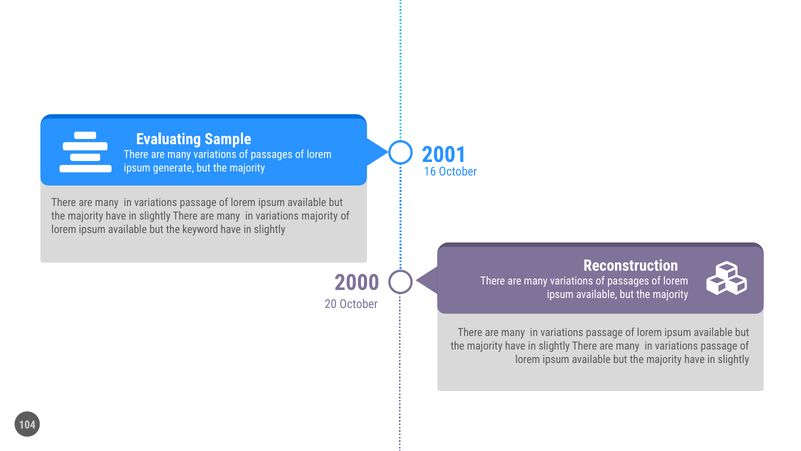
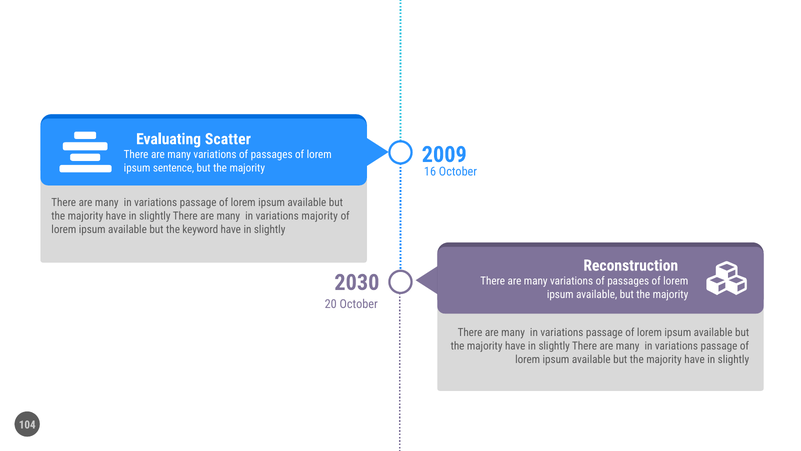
Sample: Sample -> Scatter (228, 139)
2001: 2001 -> 2009 (444, 154)
generate: generate -> sentence (174, 168)
2000: 2000 -> 2030 (357, 282)
